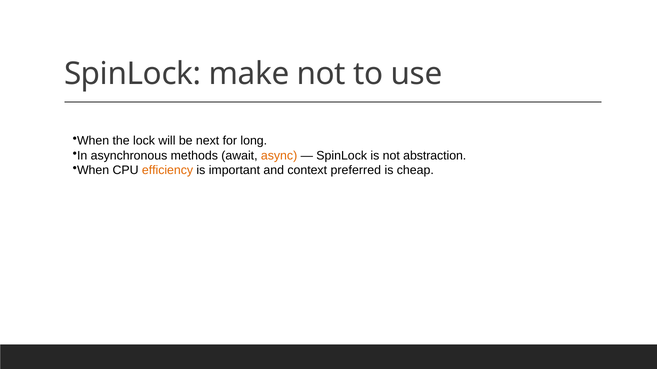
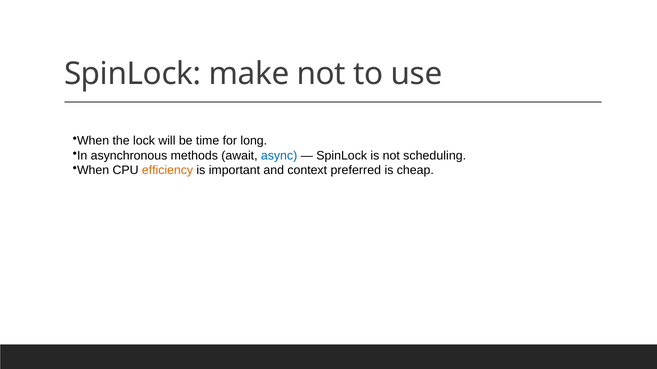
next: next -> time (208, 141)
async colour: orange -> blue (279, 156)
abstraction: abstraction -> scheduling (435, 156)
